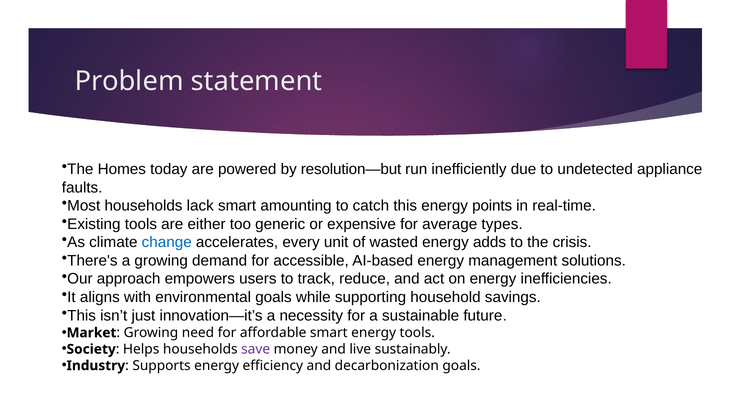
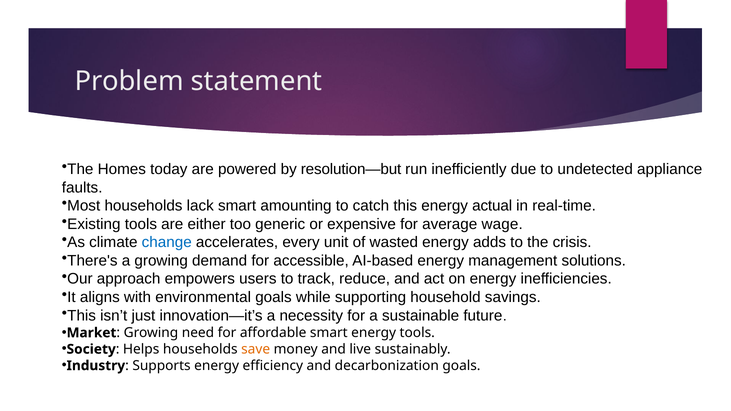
points: points -> actual (492, 206)
types: types -> wage (502, 224)
save colour: purple -> orange (256, 349)
